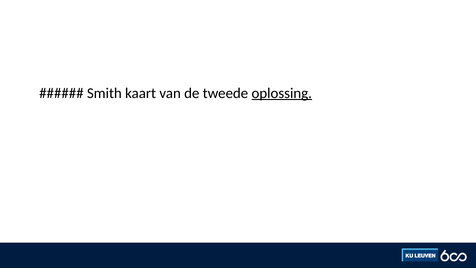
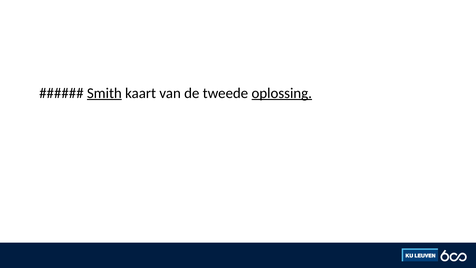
Smith underline: none -> present (104, 93)
